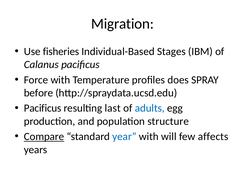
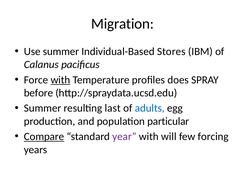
Use fisheries: fisheries -> summer (61, 51)
Stages: Stages -> Stores (171, 51)
with underline: none -> present (60, 80)
Pacificus: Pacificus -> Summer (43, 108)
structure: structure -> particular (168, 121)
year colour: blue -> purple (124, 136)
affects: affects -> forcing (213, 136)
